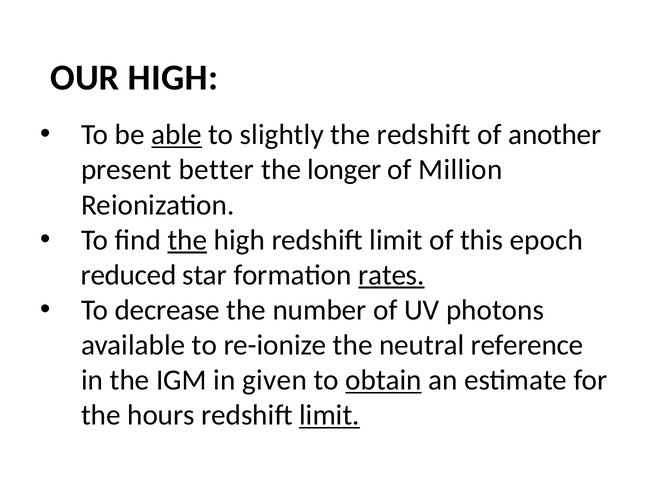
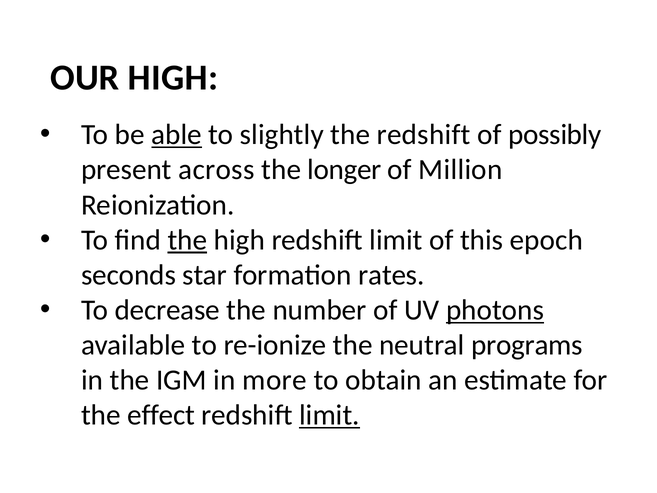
another: another -> possibly (555, 135)
better: better -> across (216, 170)
reduced: reduced -> seconds (129, 275)
rates underline: present -> none (391, 275)
photons underline: none -> present (495, 310)
reference: reference -> programs (527, 345)
given: given -> more (275, 380)
obtain underline: present -> none (384, 380)
hours: hours -> effect (161, 415)
